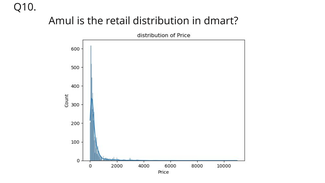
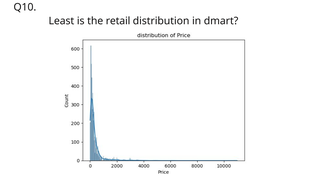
Amul: Amul -> Least (61, 21)
